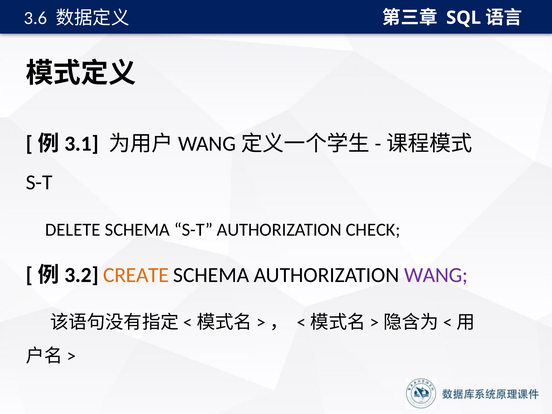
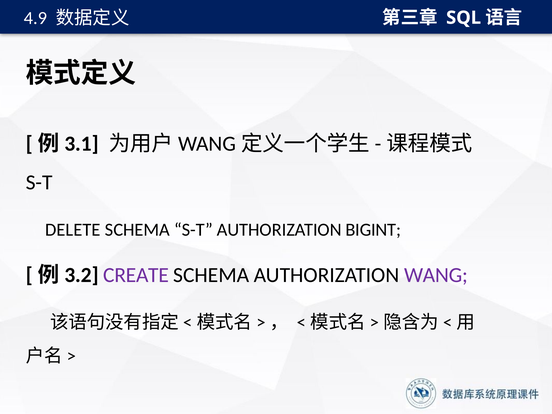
3.6: 3.6 -> 4.9 (36, 18)
CHECK: CHECK -> BIGINT (373, 230)
CREATE colour: orange -> purple (136, 275)
